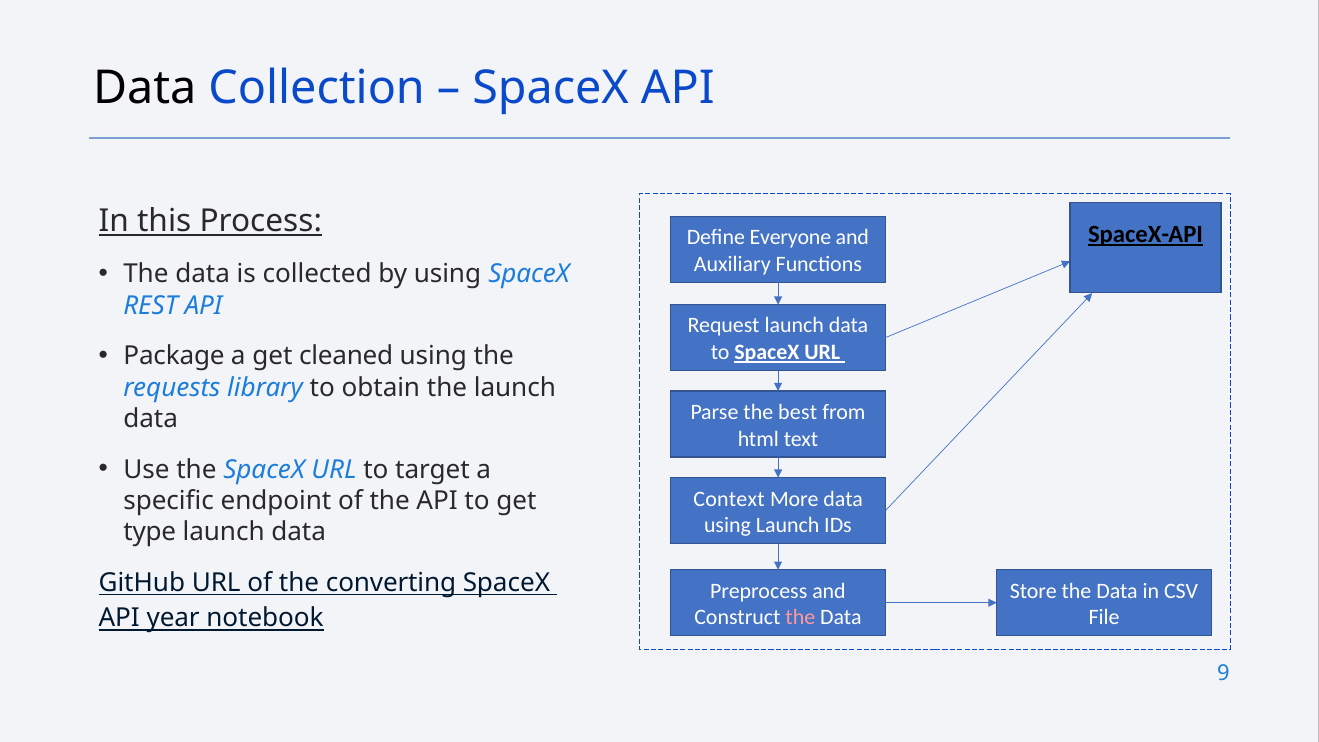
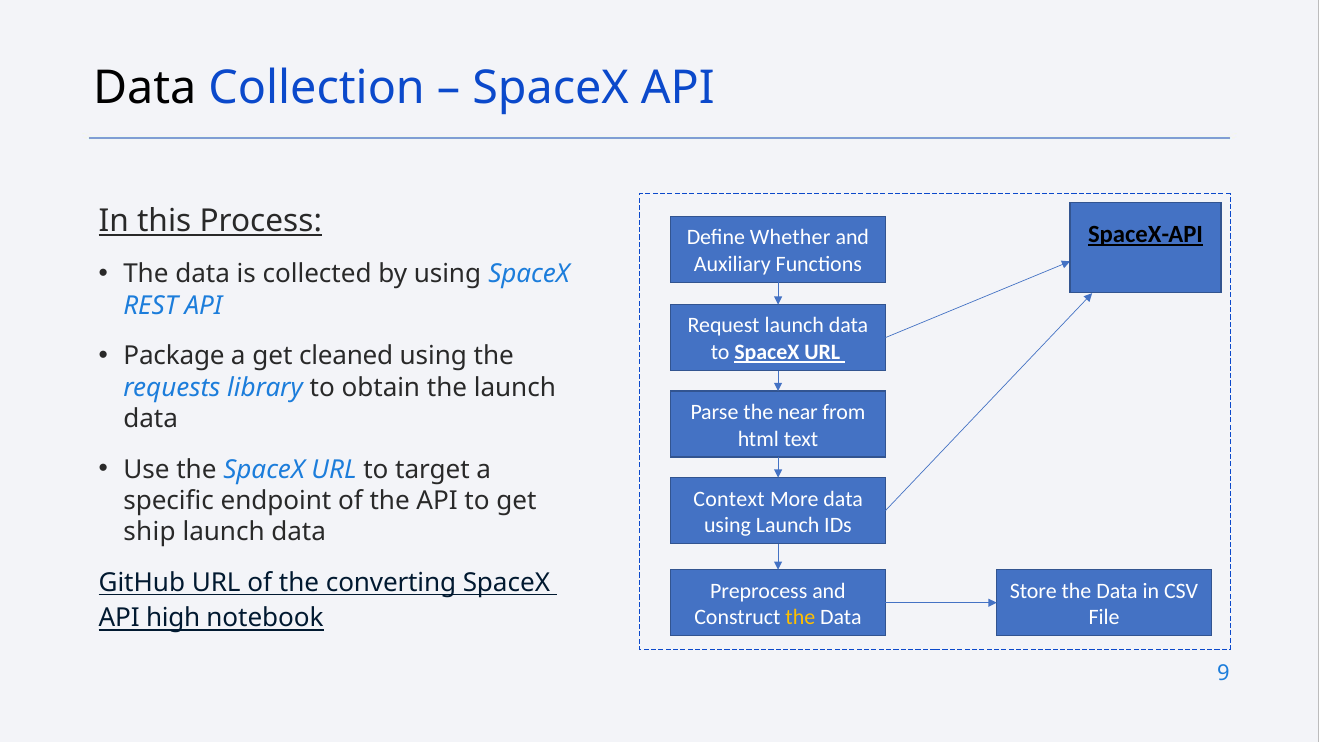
Everyone: Everyone -> Whether (790, 238)
best: best -> near (798, 412)
type: type -> ship (149, 532)
the colour: pink -> yellow (800, 617)
year: year -> high (173, 618)
